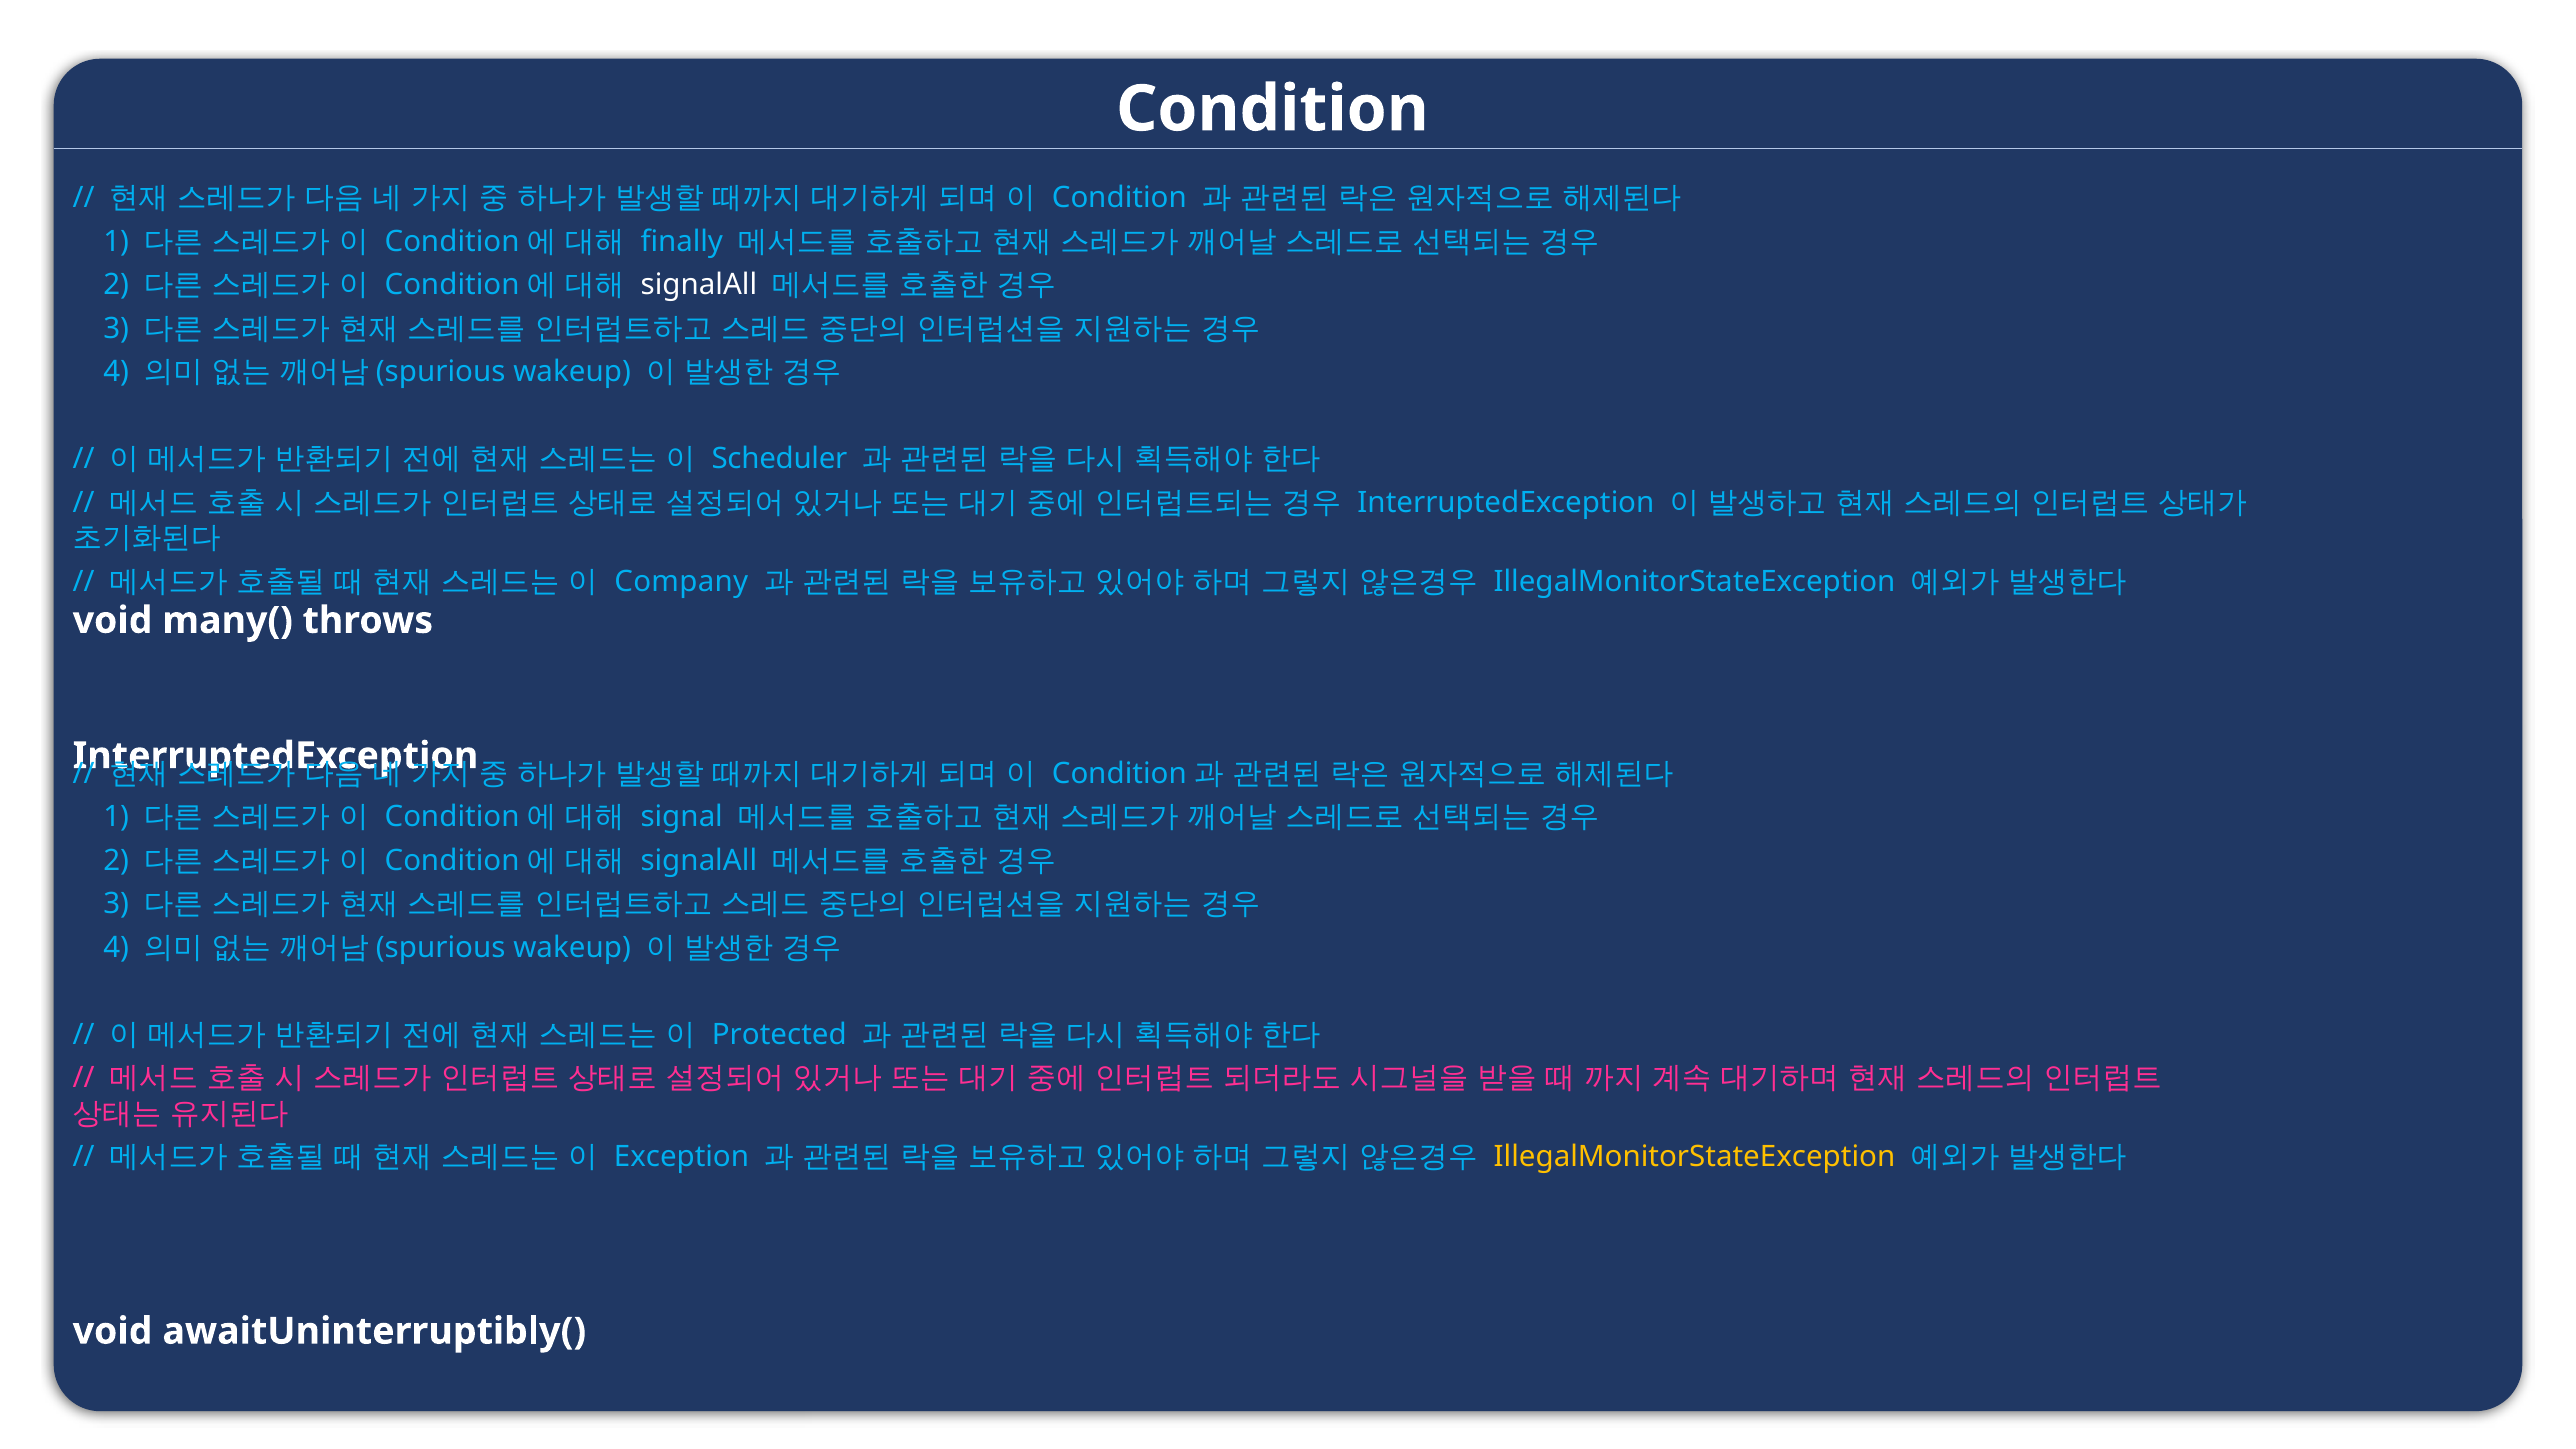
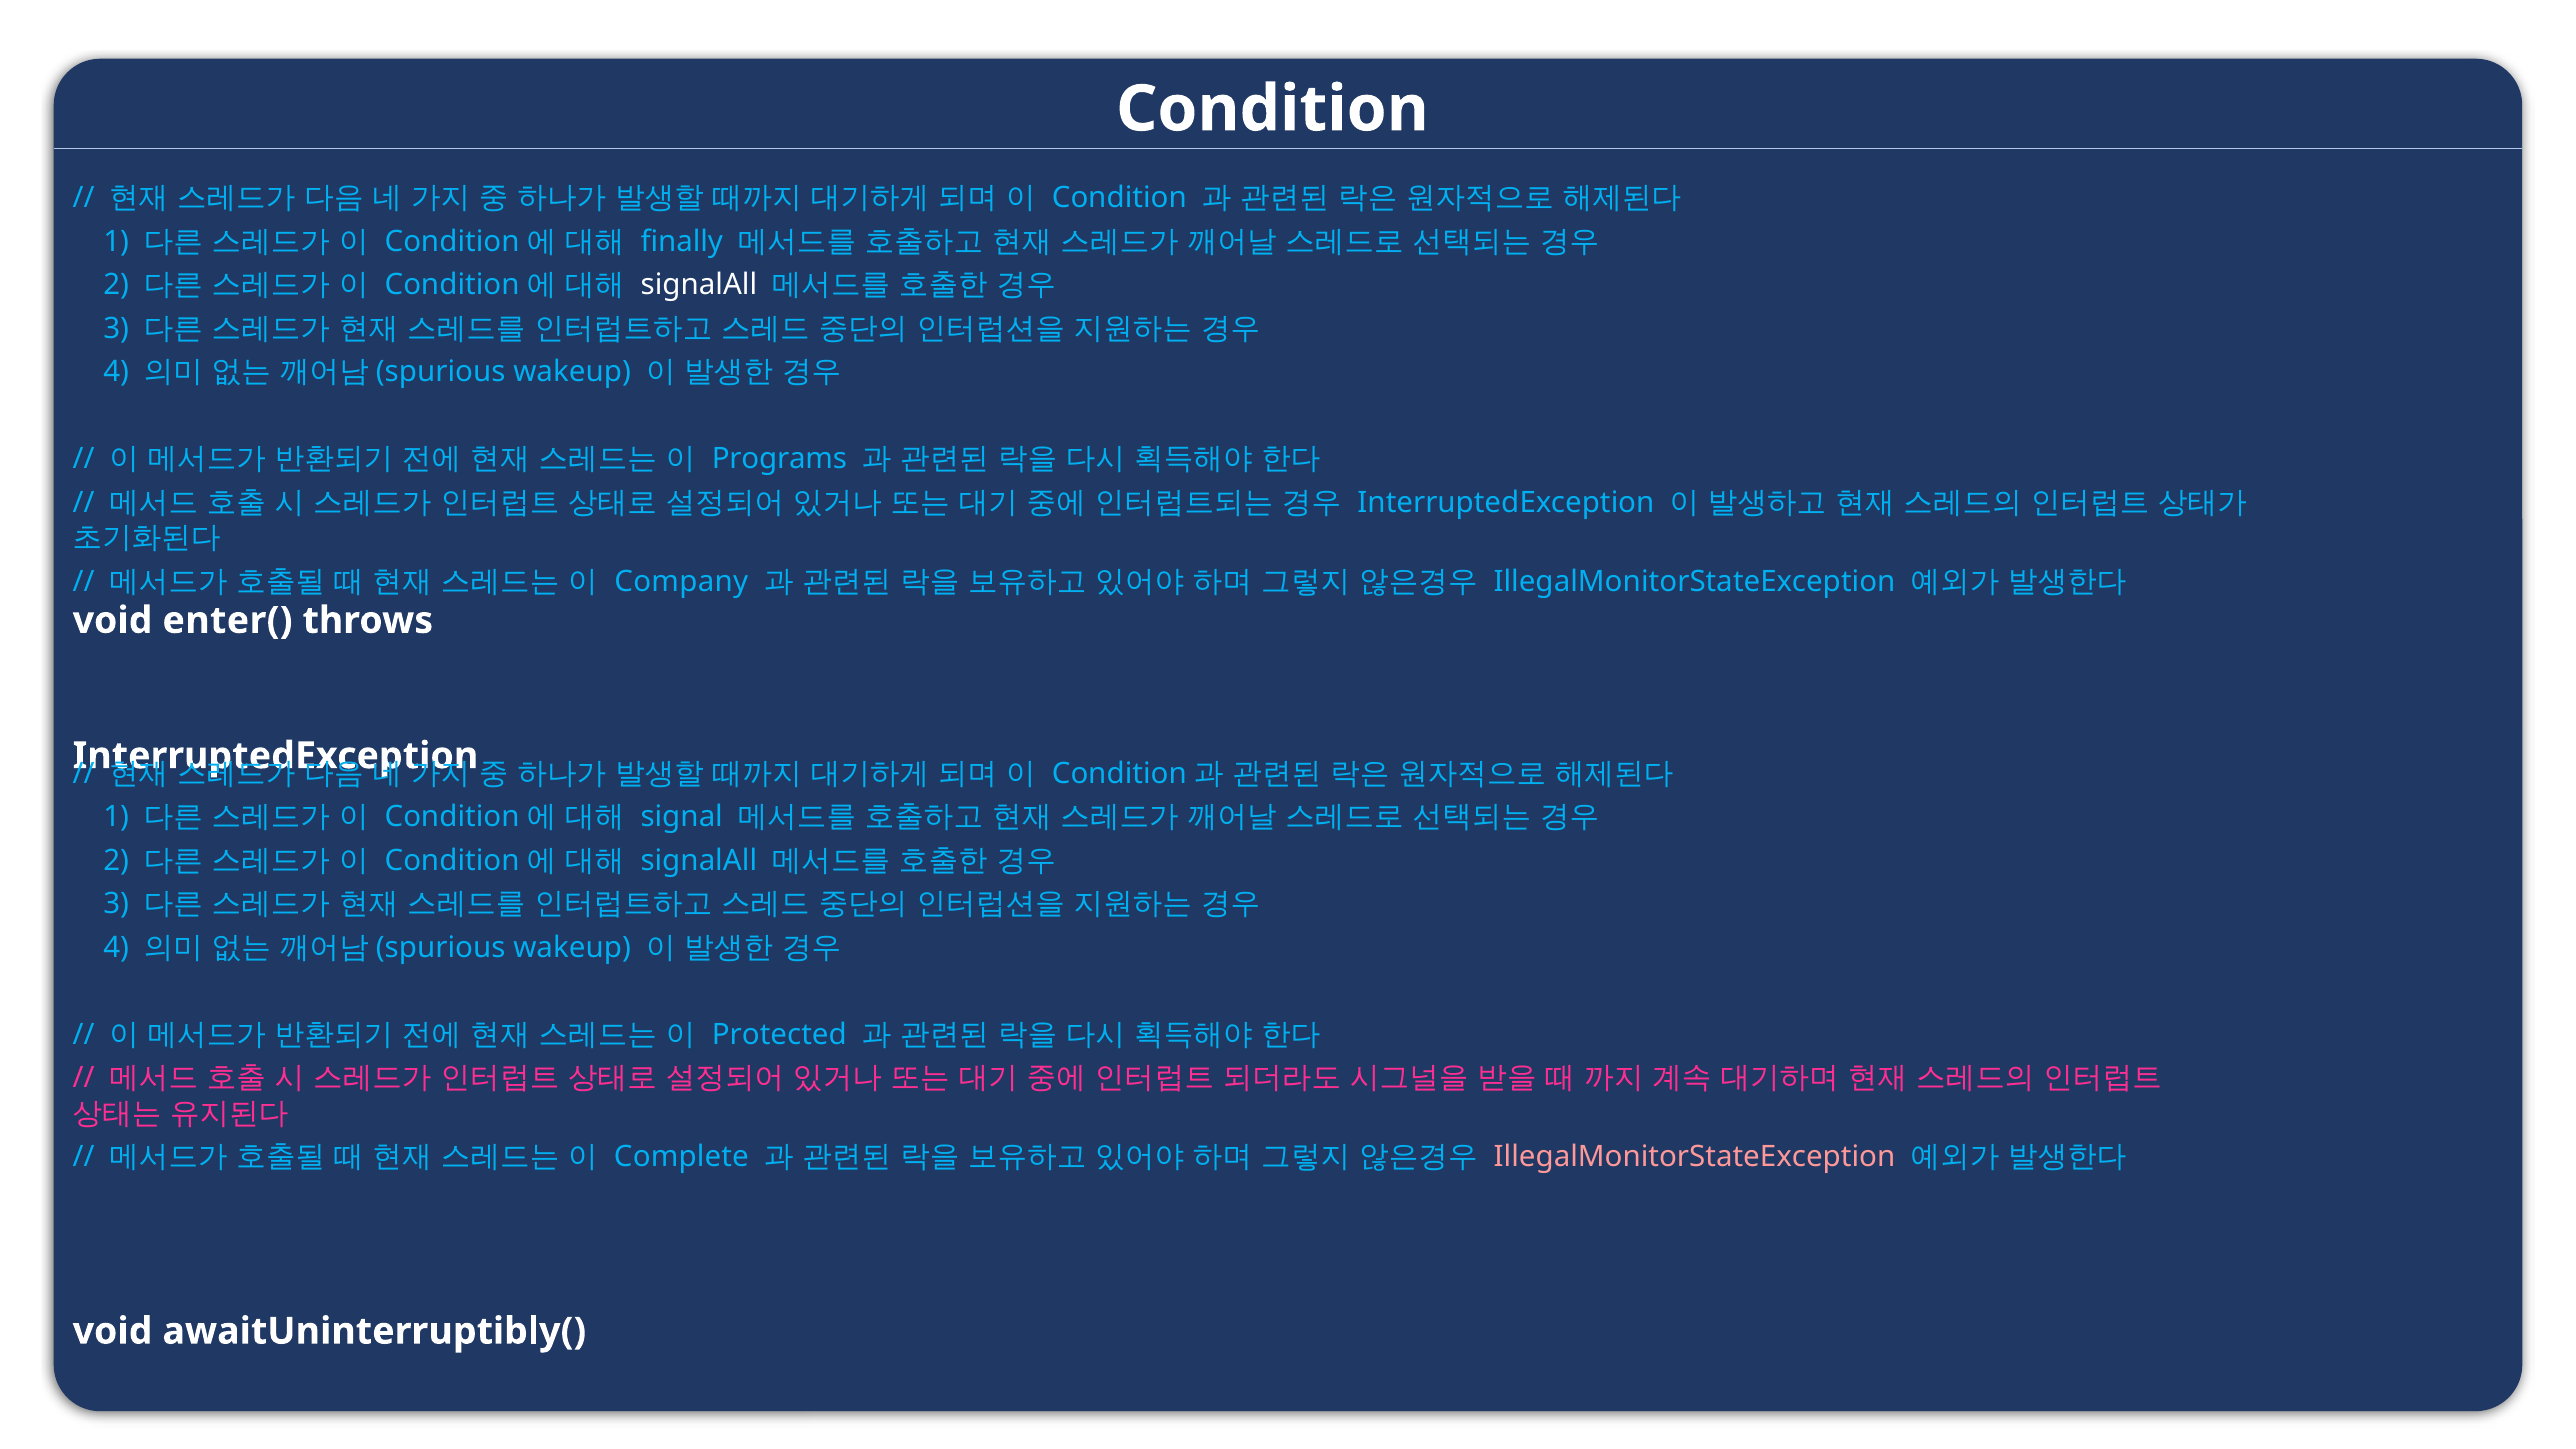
Scheduler: Scheduler -> Programs (779, 459)
many(: many( -> enter( (227, 621)
Exception: Exception -> Complete (681, 1157)
IllegalMonitorStateException colour: yellow -> pink (1694, 1157)
